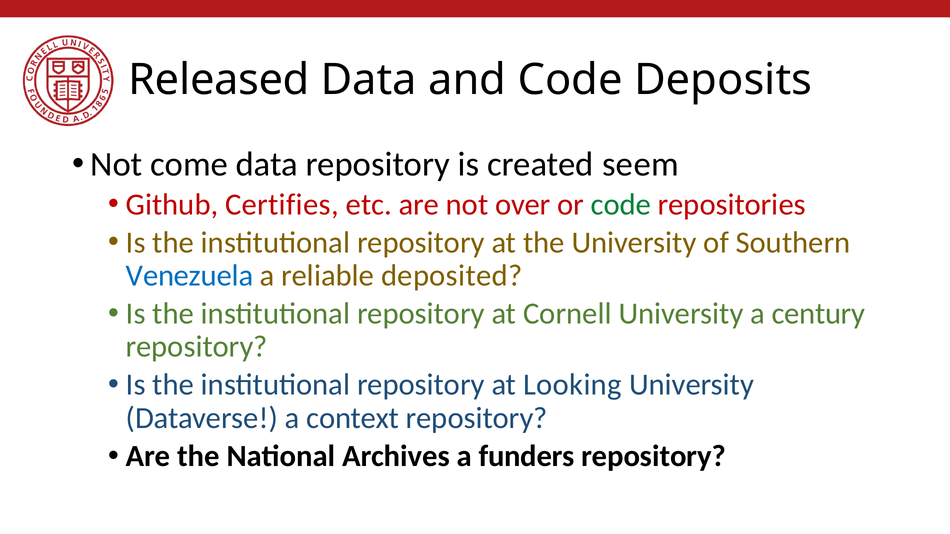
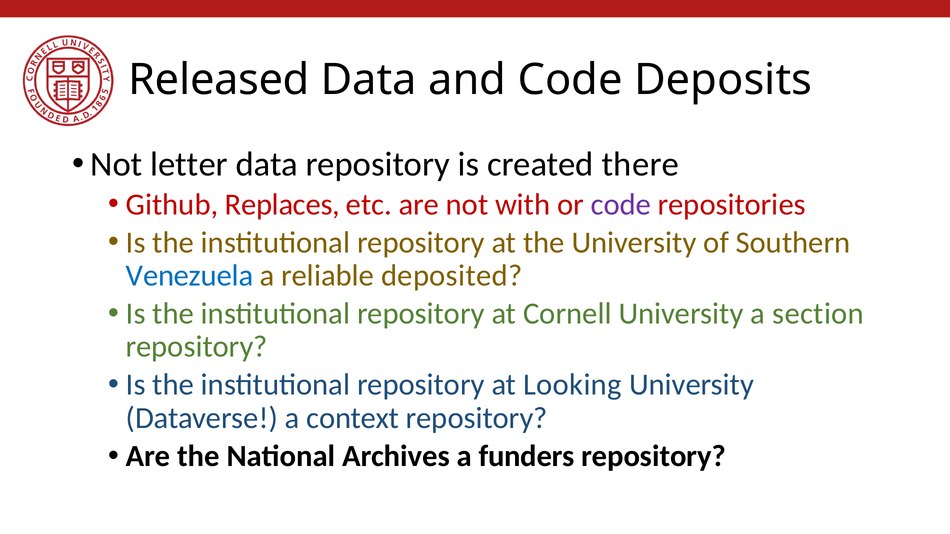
come: come -> letter (189, 164)
seem: seem -> there (640, 164)
Certifies: Certifies -> Replaces (282, 205)
over: over -> with (523, 205)
code colour: green -> purple (621, 205)
century: century -> section (818, 314)
